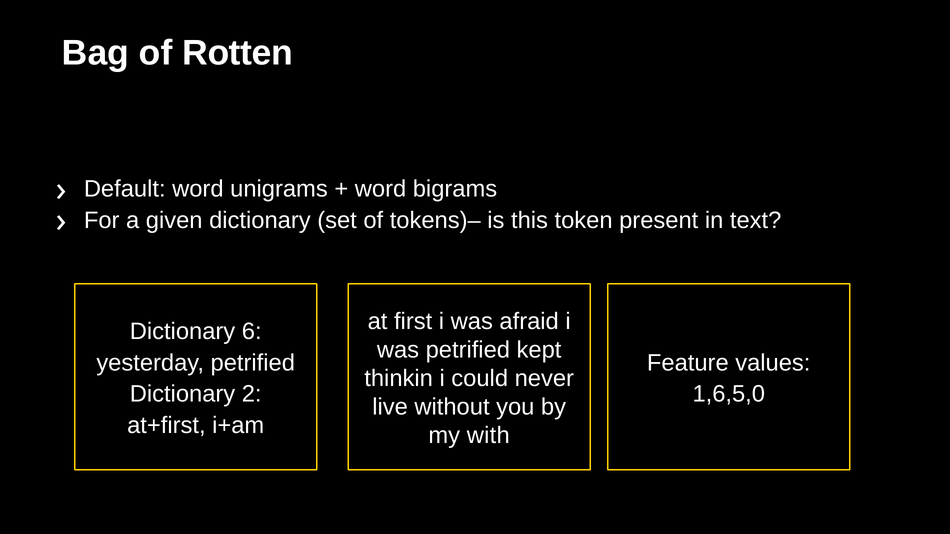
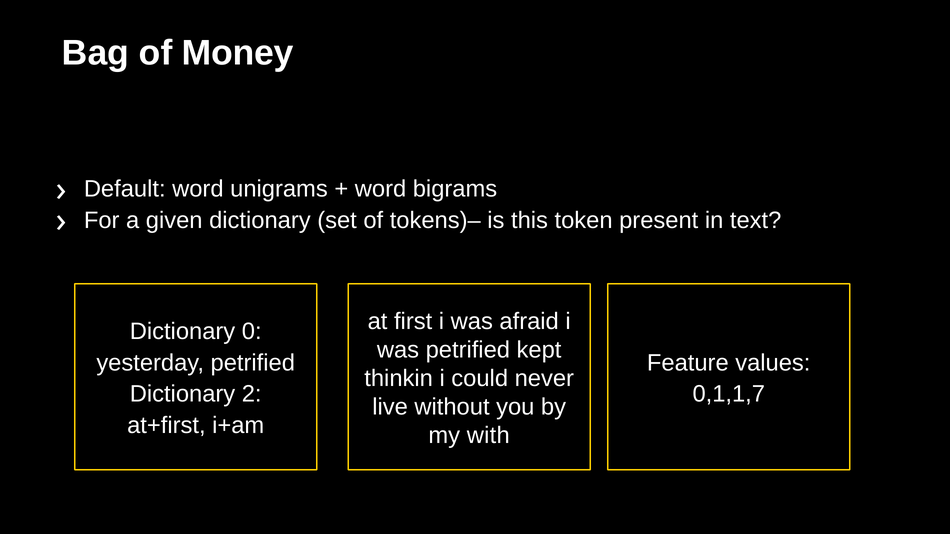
Rotten: Rotten -> Money (238, 53)
6: 6 -> 0 (252, 331)
1,6,5,0: 1,6,5,0 -> 0,1,1,7 (729, 394)
